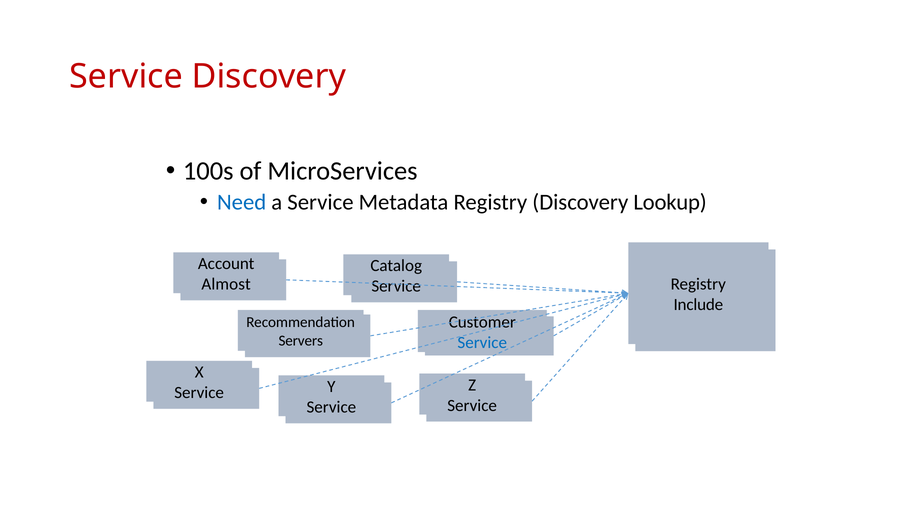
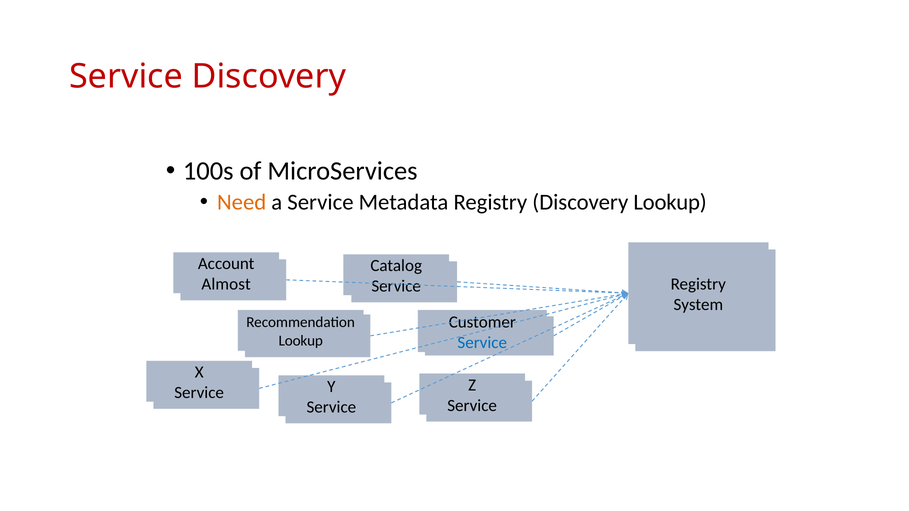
Need colour: blue -> orange (242, 202)
Include: Include -> System (698, 305)
Servers: Servers -> Lookup (301, 341)
